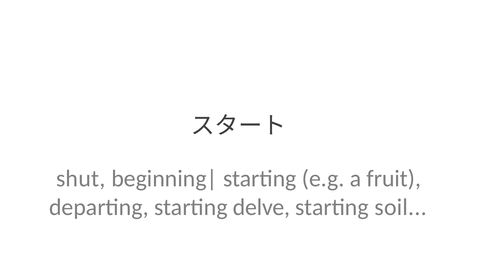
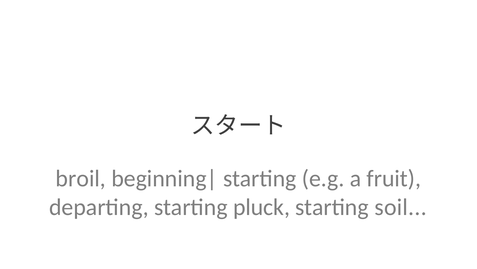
shut: shut -> broil (81, 178)
delve: delve -> pluck (262, 207)
